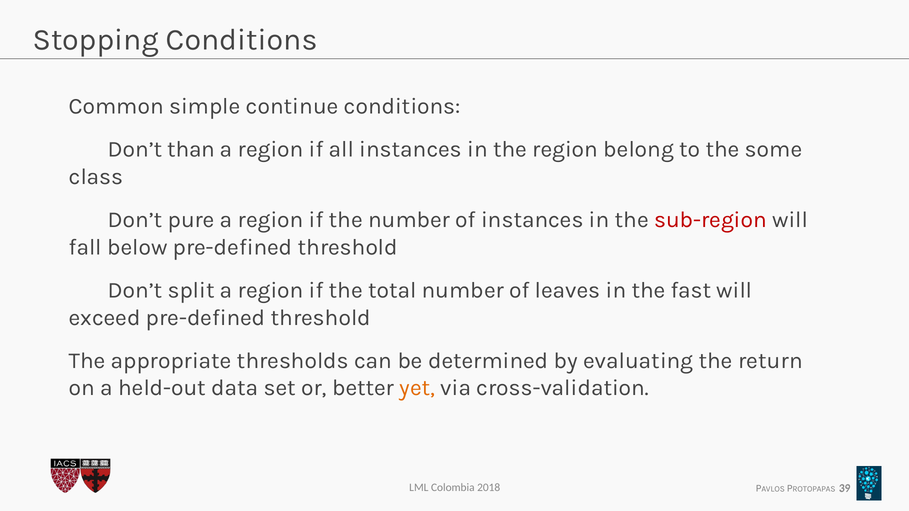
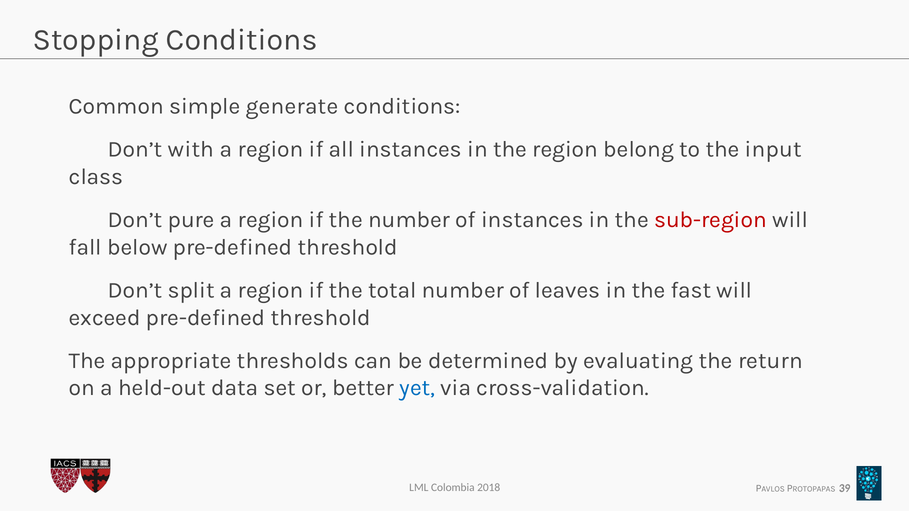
continue: continue -> generate (292, 106)
than: than -> with (191, 150)
some: some -> input (773, 150)
yet colour: orange -> blue (417, 388)
